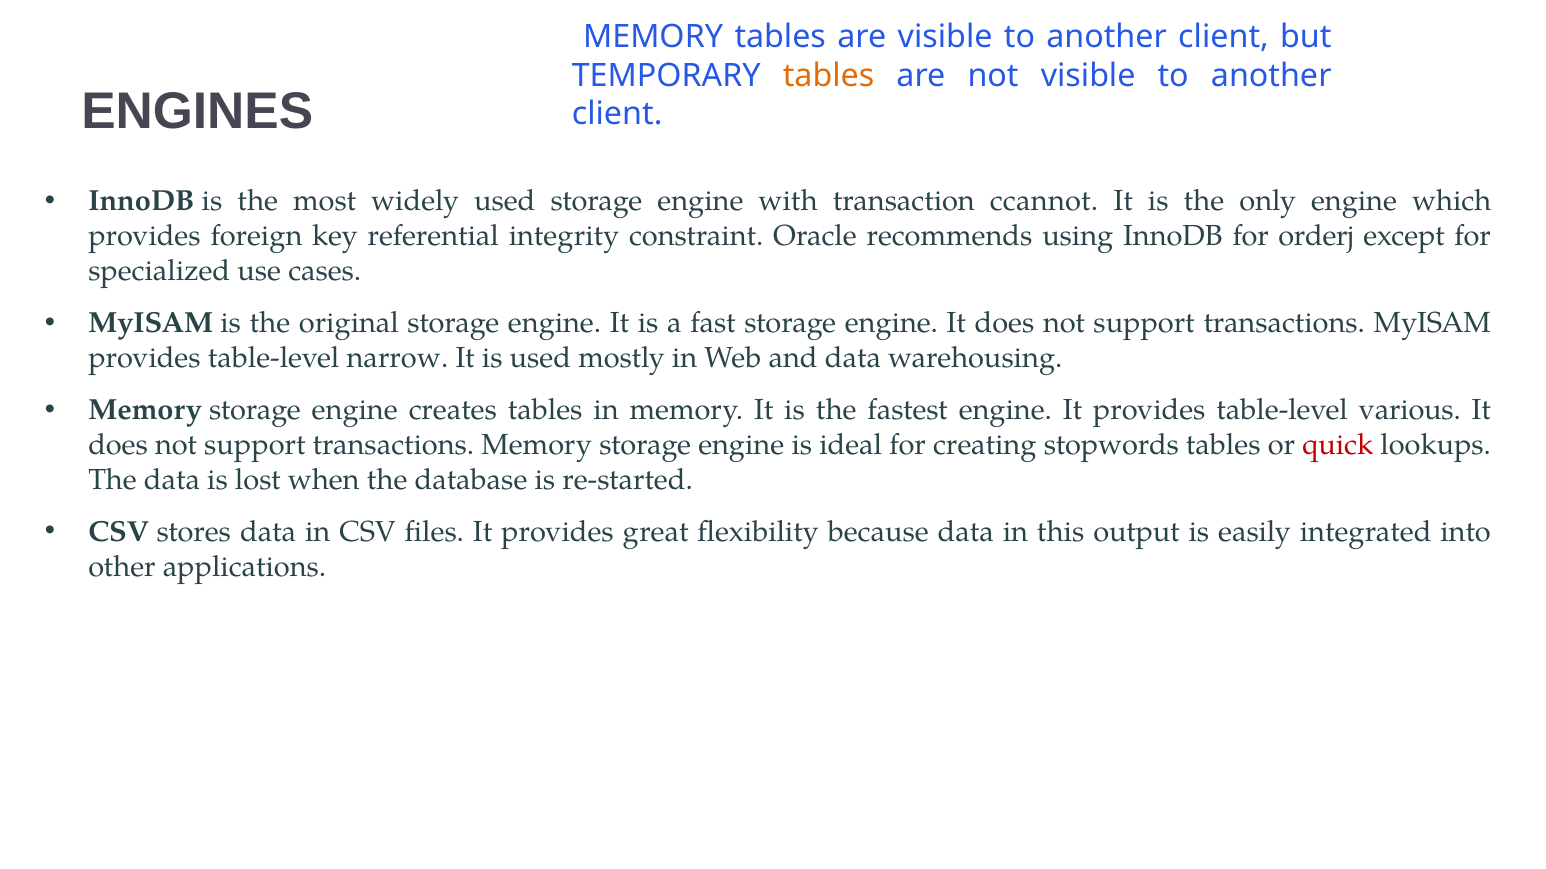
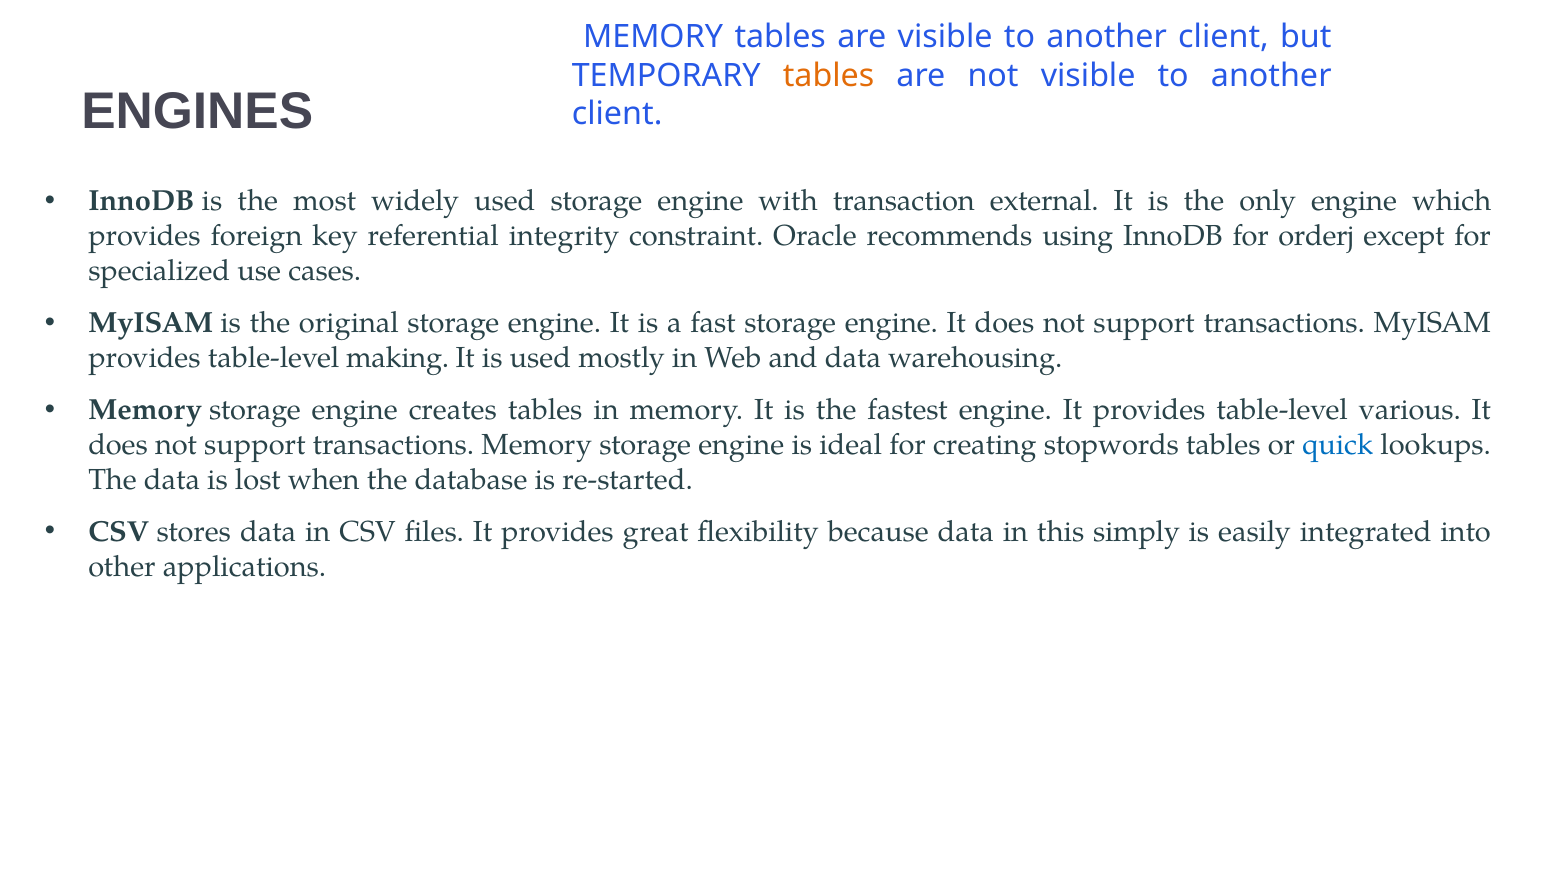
ccannot: ccannot -> external (1044, 202)
narrow: narrow -> making (398, 358)
quick colour: red -> blue (1338, 445)
output: output -> simply (1137, 532)
